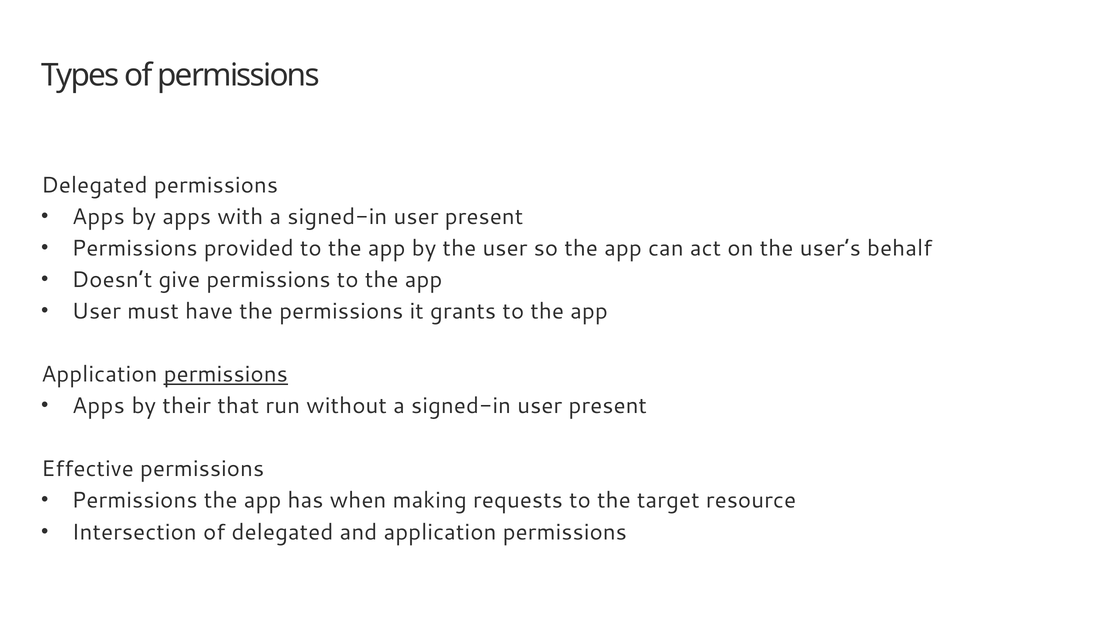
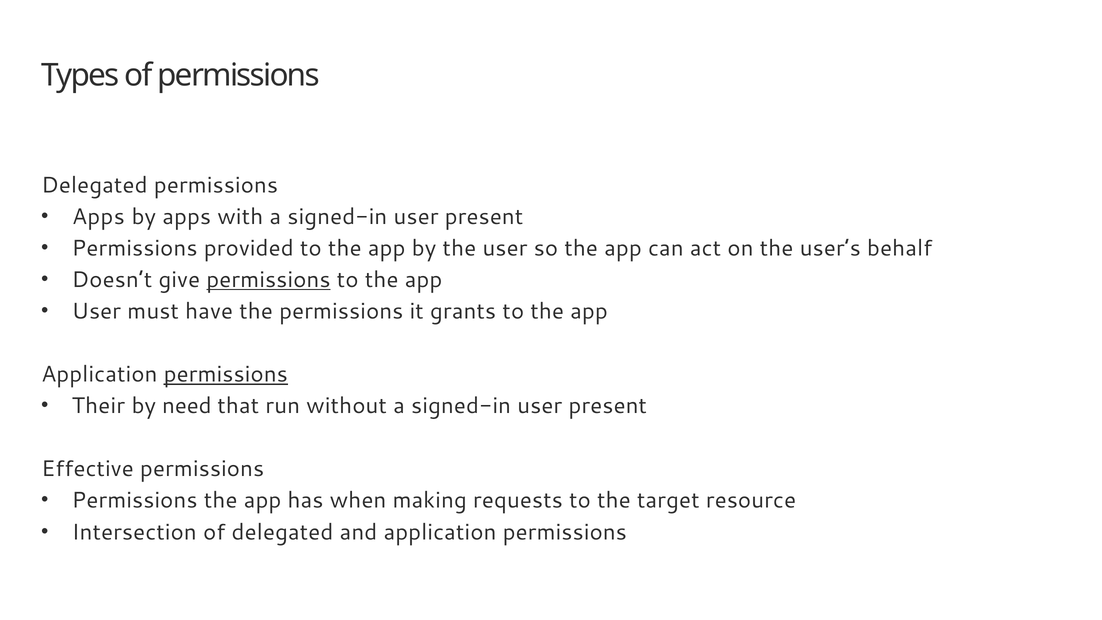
permissions underline: none -> present (268, 280)
Apps: Apps -> Their (98, 406)
their: their -> need (187, 406)
